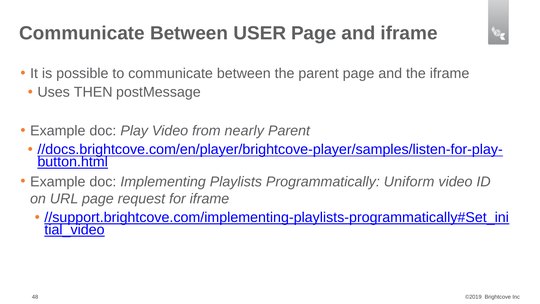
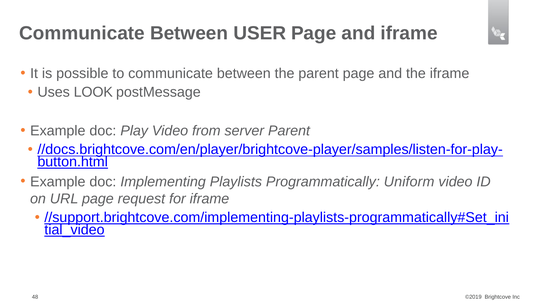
THEN: THEN -> LOOK (93, 92)
nearly: nearly -> server (244, 131)
